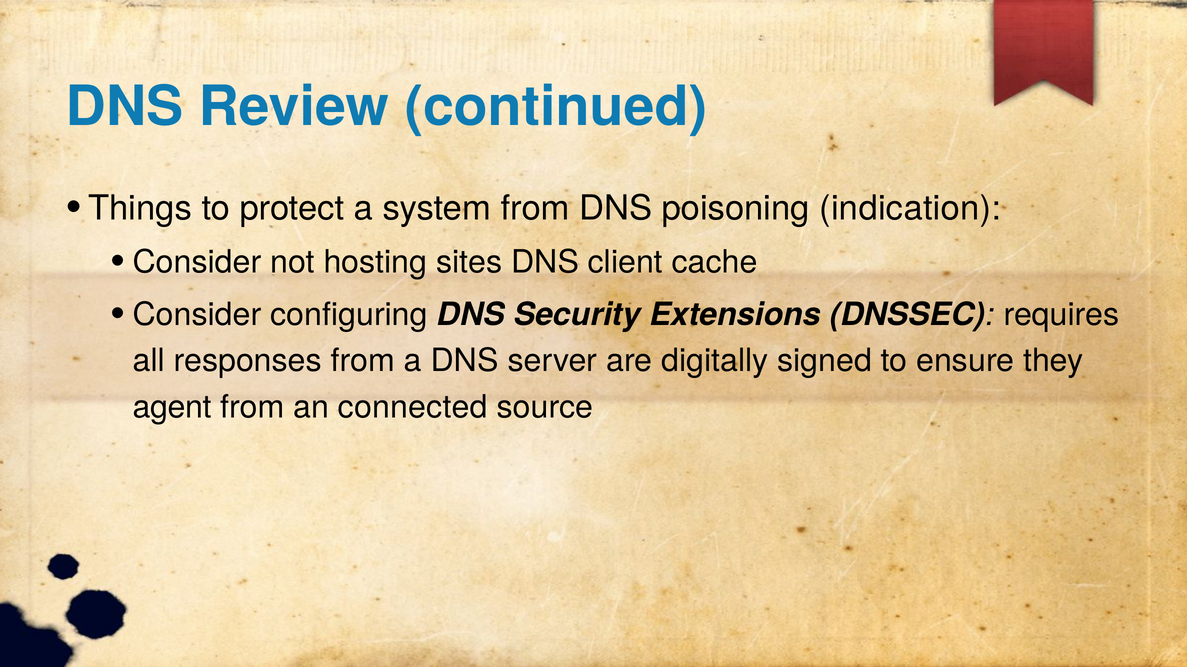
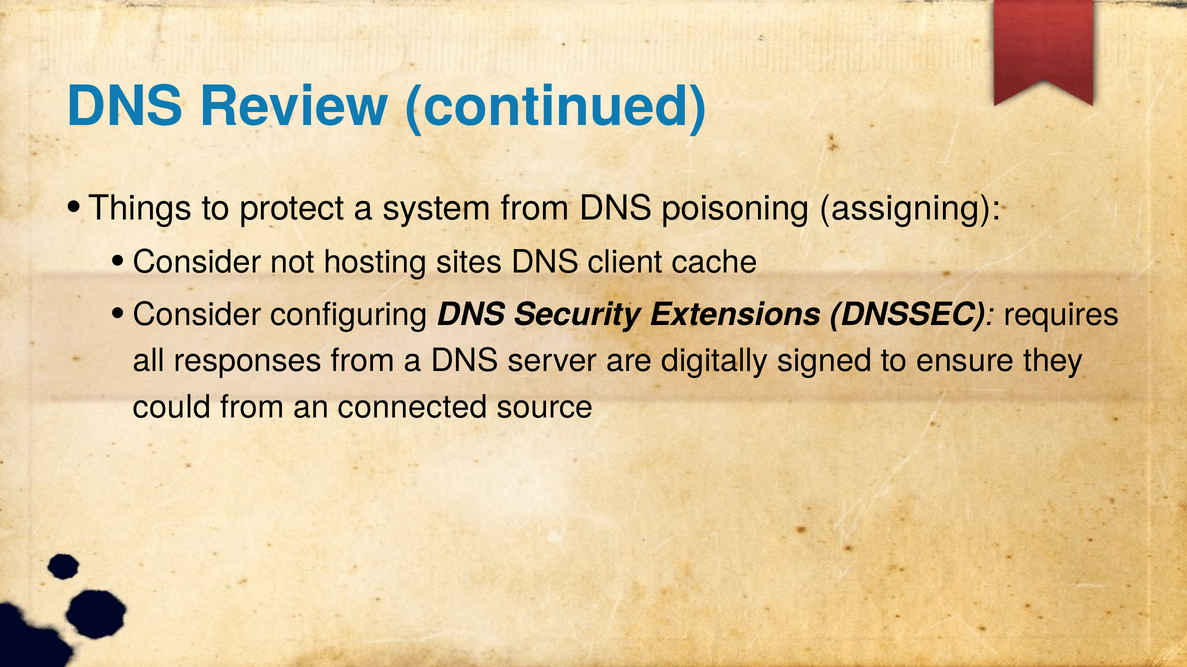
indication: indication -> assigning (910, 209)
agent: agent -> could (172, 407)
